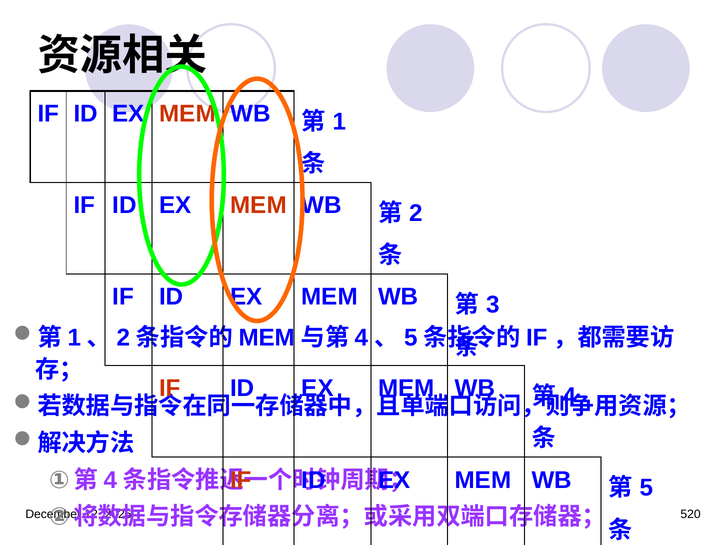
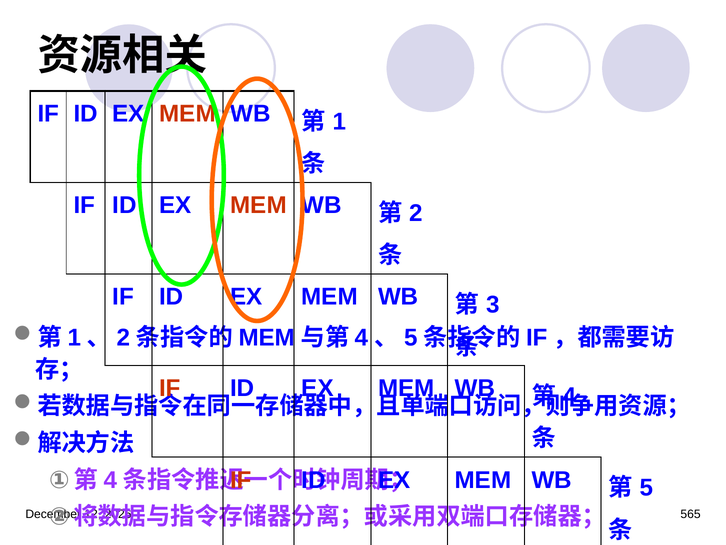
520: 520 -> 565 (691, 514)
